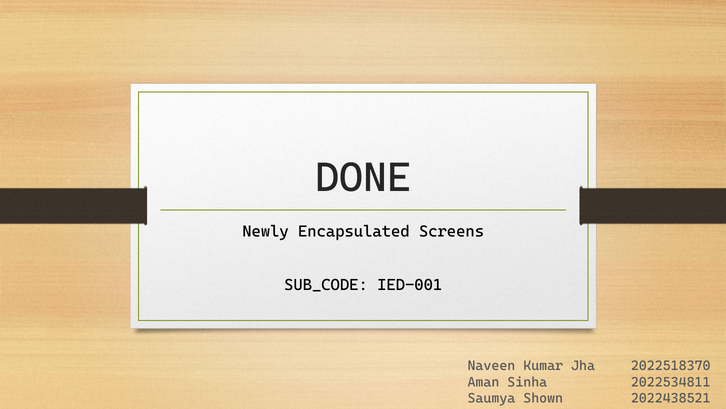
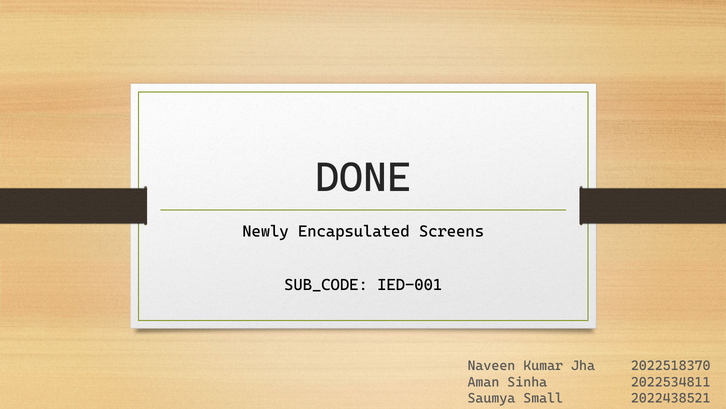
Shown: Shown -> Small (543, 398)
